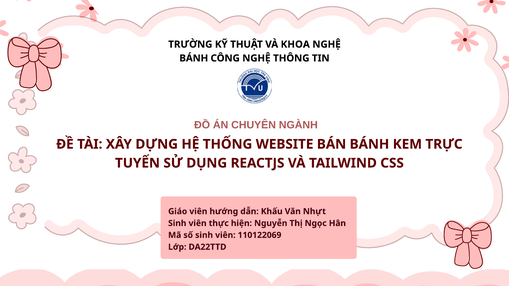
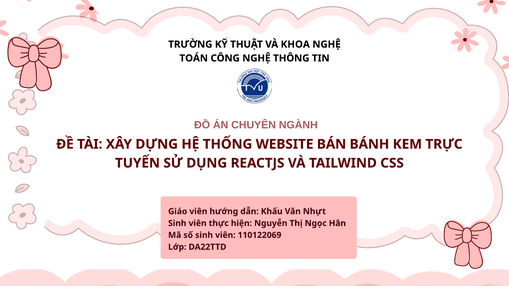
BÁNH: BÁNH -> TOÁN (194, 58)
